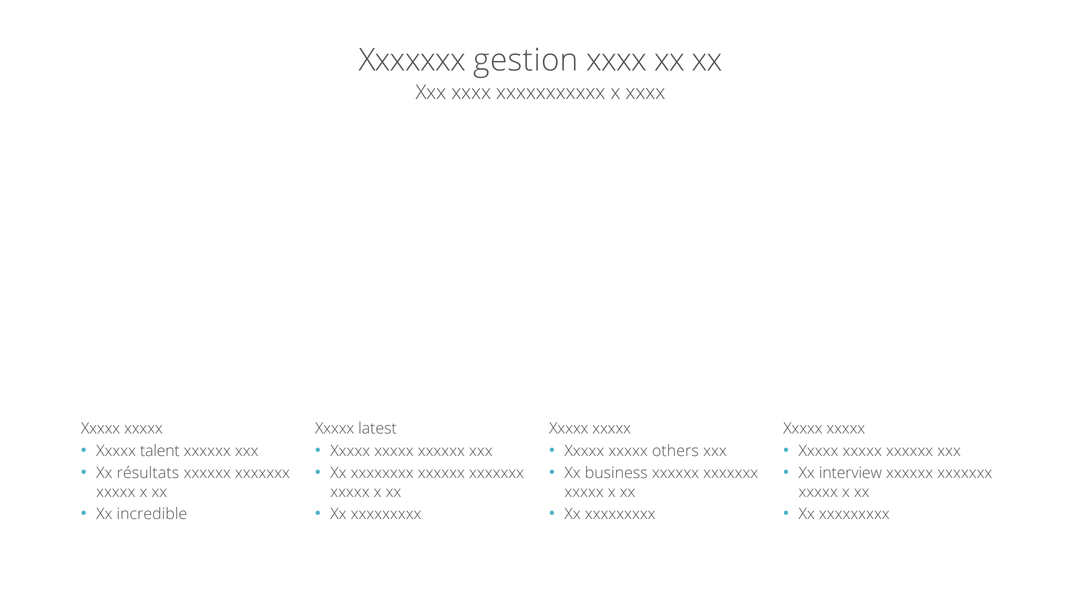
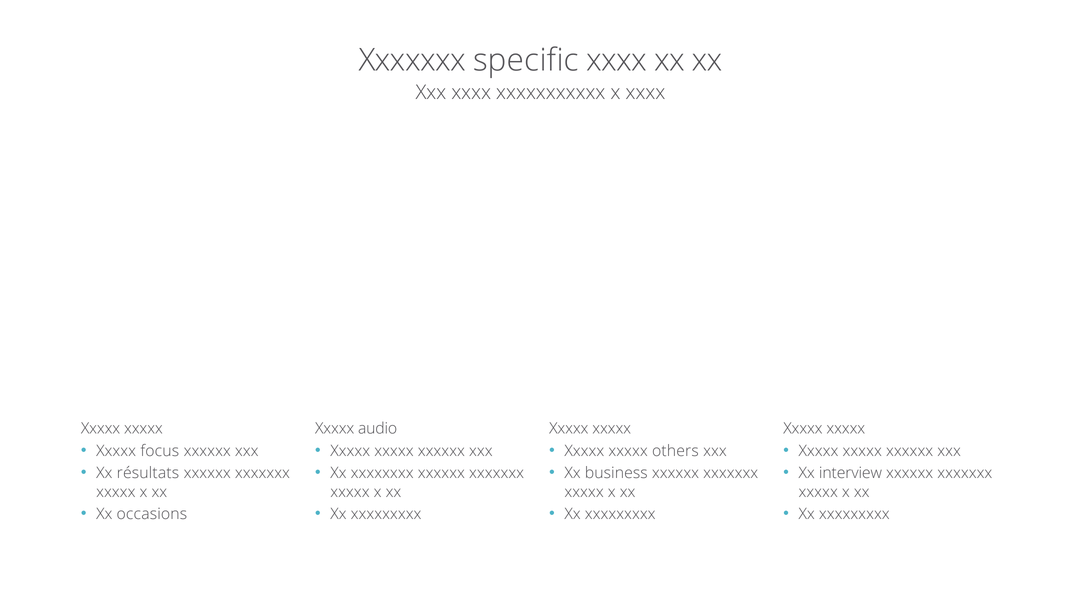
gestion: gestion -> specific (526, 60)
latest: latest -> audio (378, 429)
talent: talent -> focus (160, 451)
incredible: incredible -> occasions (152, 514)
